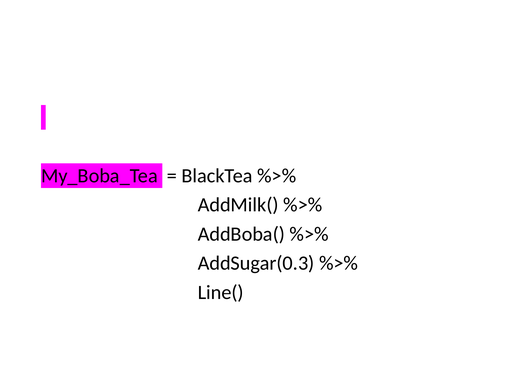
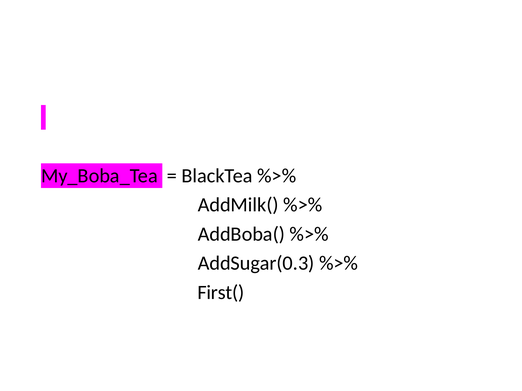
Line(: Line( -> First( (221, 293)
